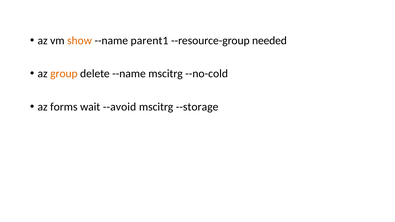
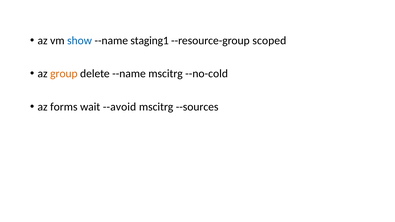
show colour: orange -> blue (80, 41)
parent1: parent1 -> staging1 (150, 41)
needed: needed -> scoped (269, 41)
--storage: --storage -> --sources (197, 107)
